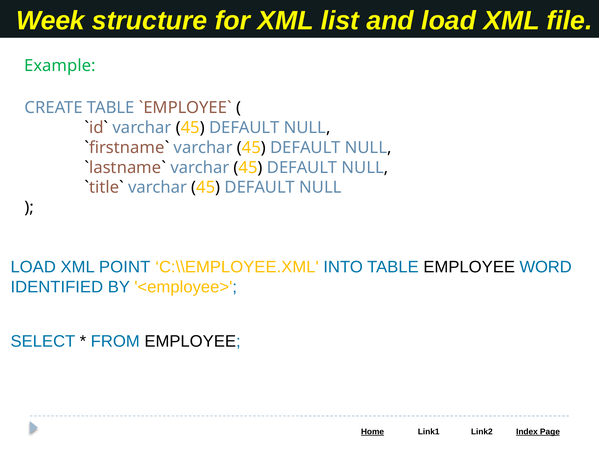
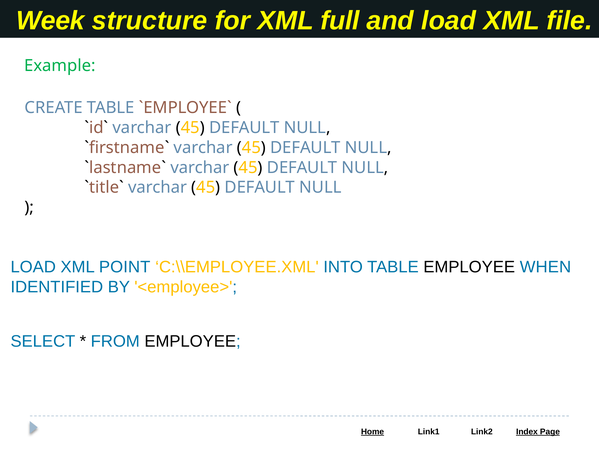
list: list -> full (340, 21)
WORD: WORD -> WHEN (545, 267)
